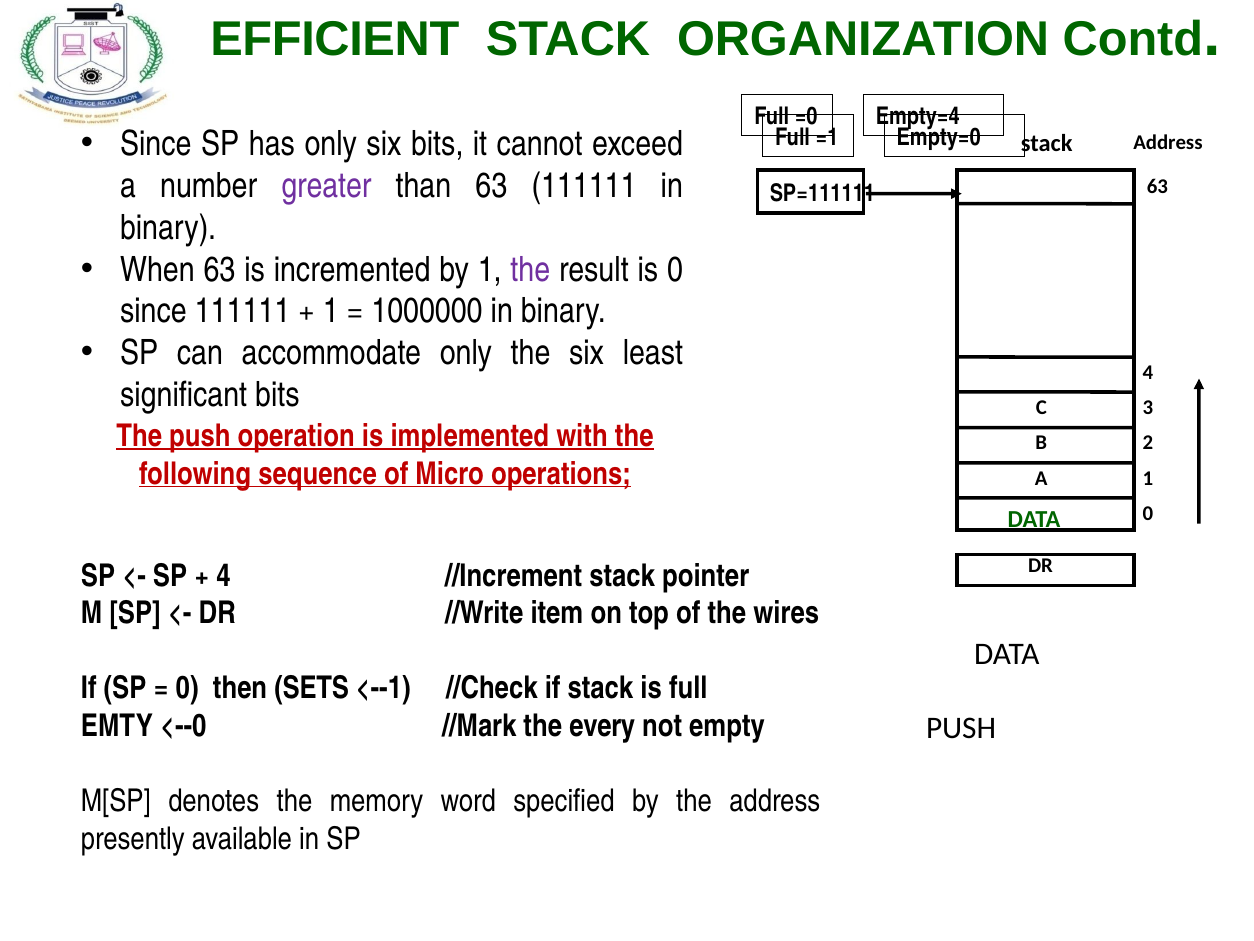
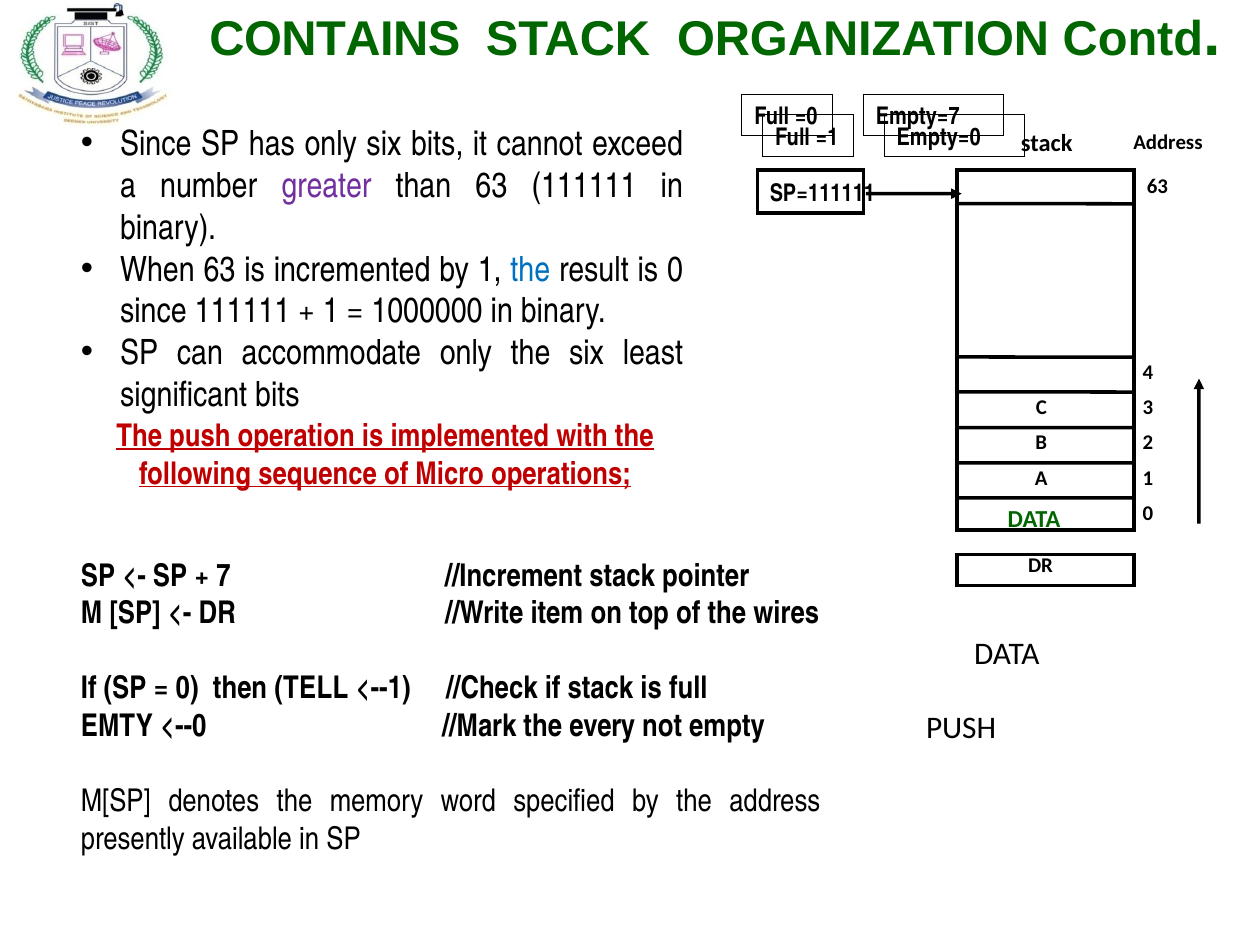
EFFICIENT: EFFICIENT -> CONTAINS (335, 39)
Empty=4: Empty=4 -> Empty=7 (918, 117)
the colour: purple -> blue (530, 269)
4: 4 -> 7 (224, 575)
SETS: SETS -> TELL (311, 688)
